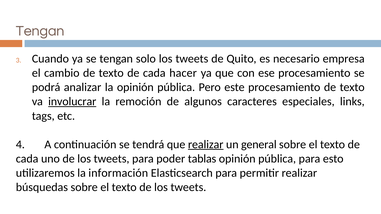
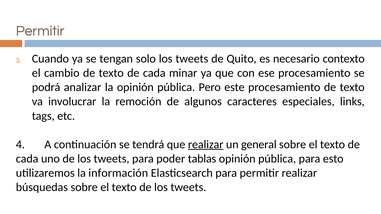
Tengan: Tengan -> Permitir (40, 31)
empresa: empresa -> contexto (344, 59)
hacer: hacer -> minar (183, 73)
involucrar underline: present -> none (72, 102)
